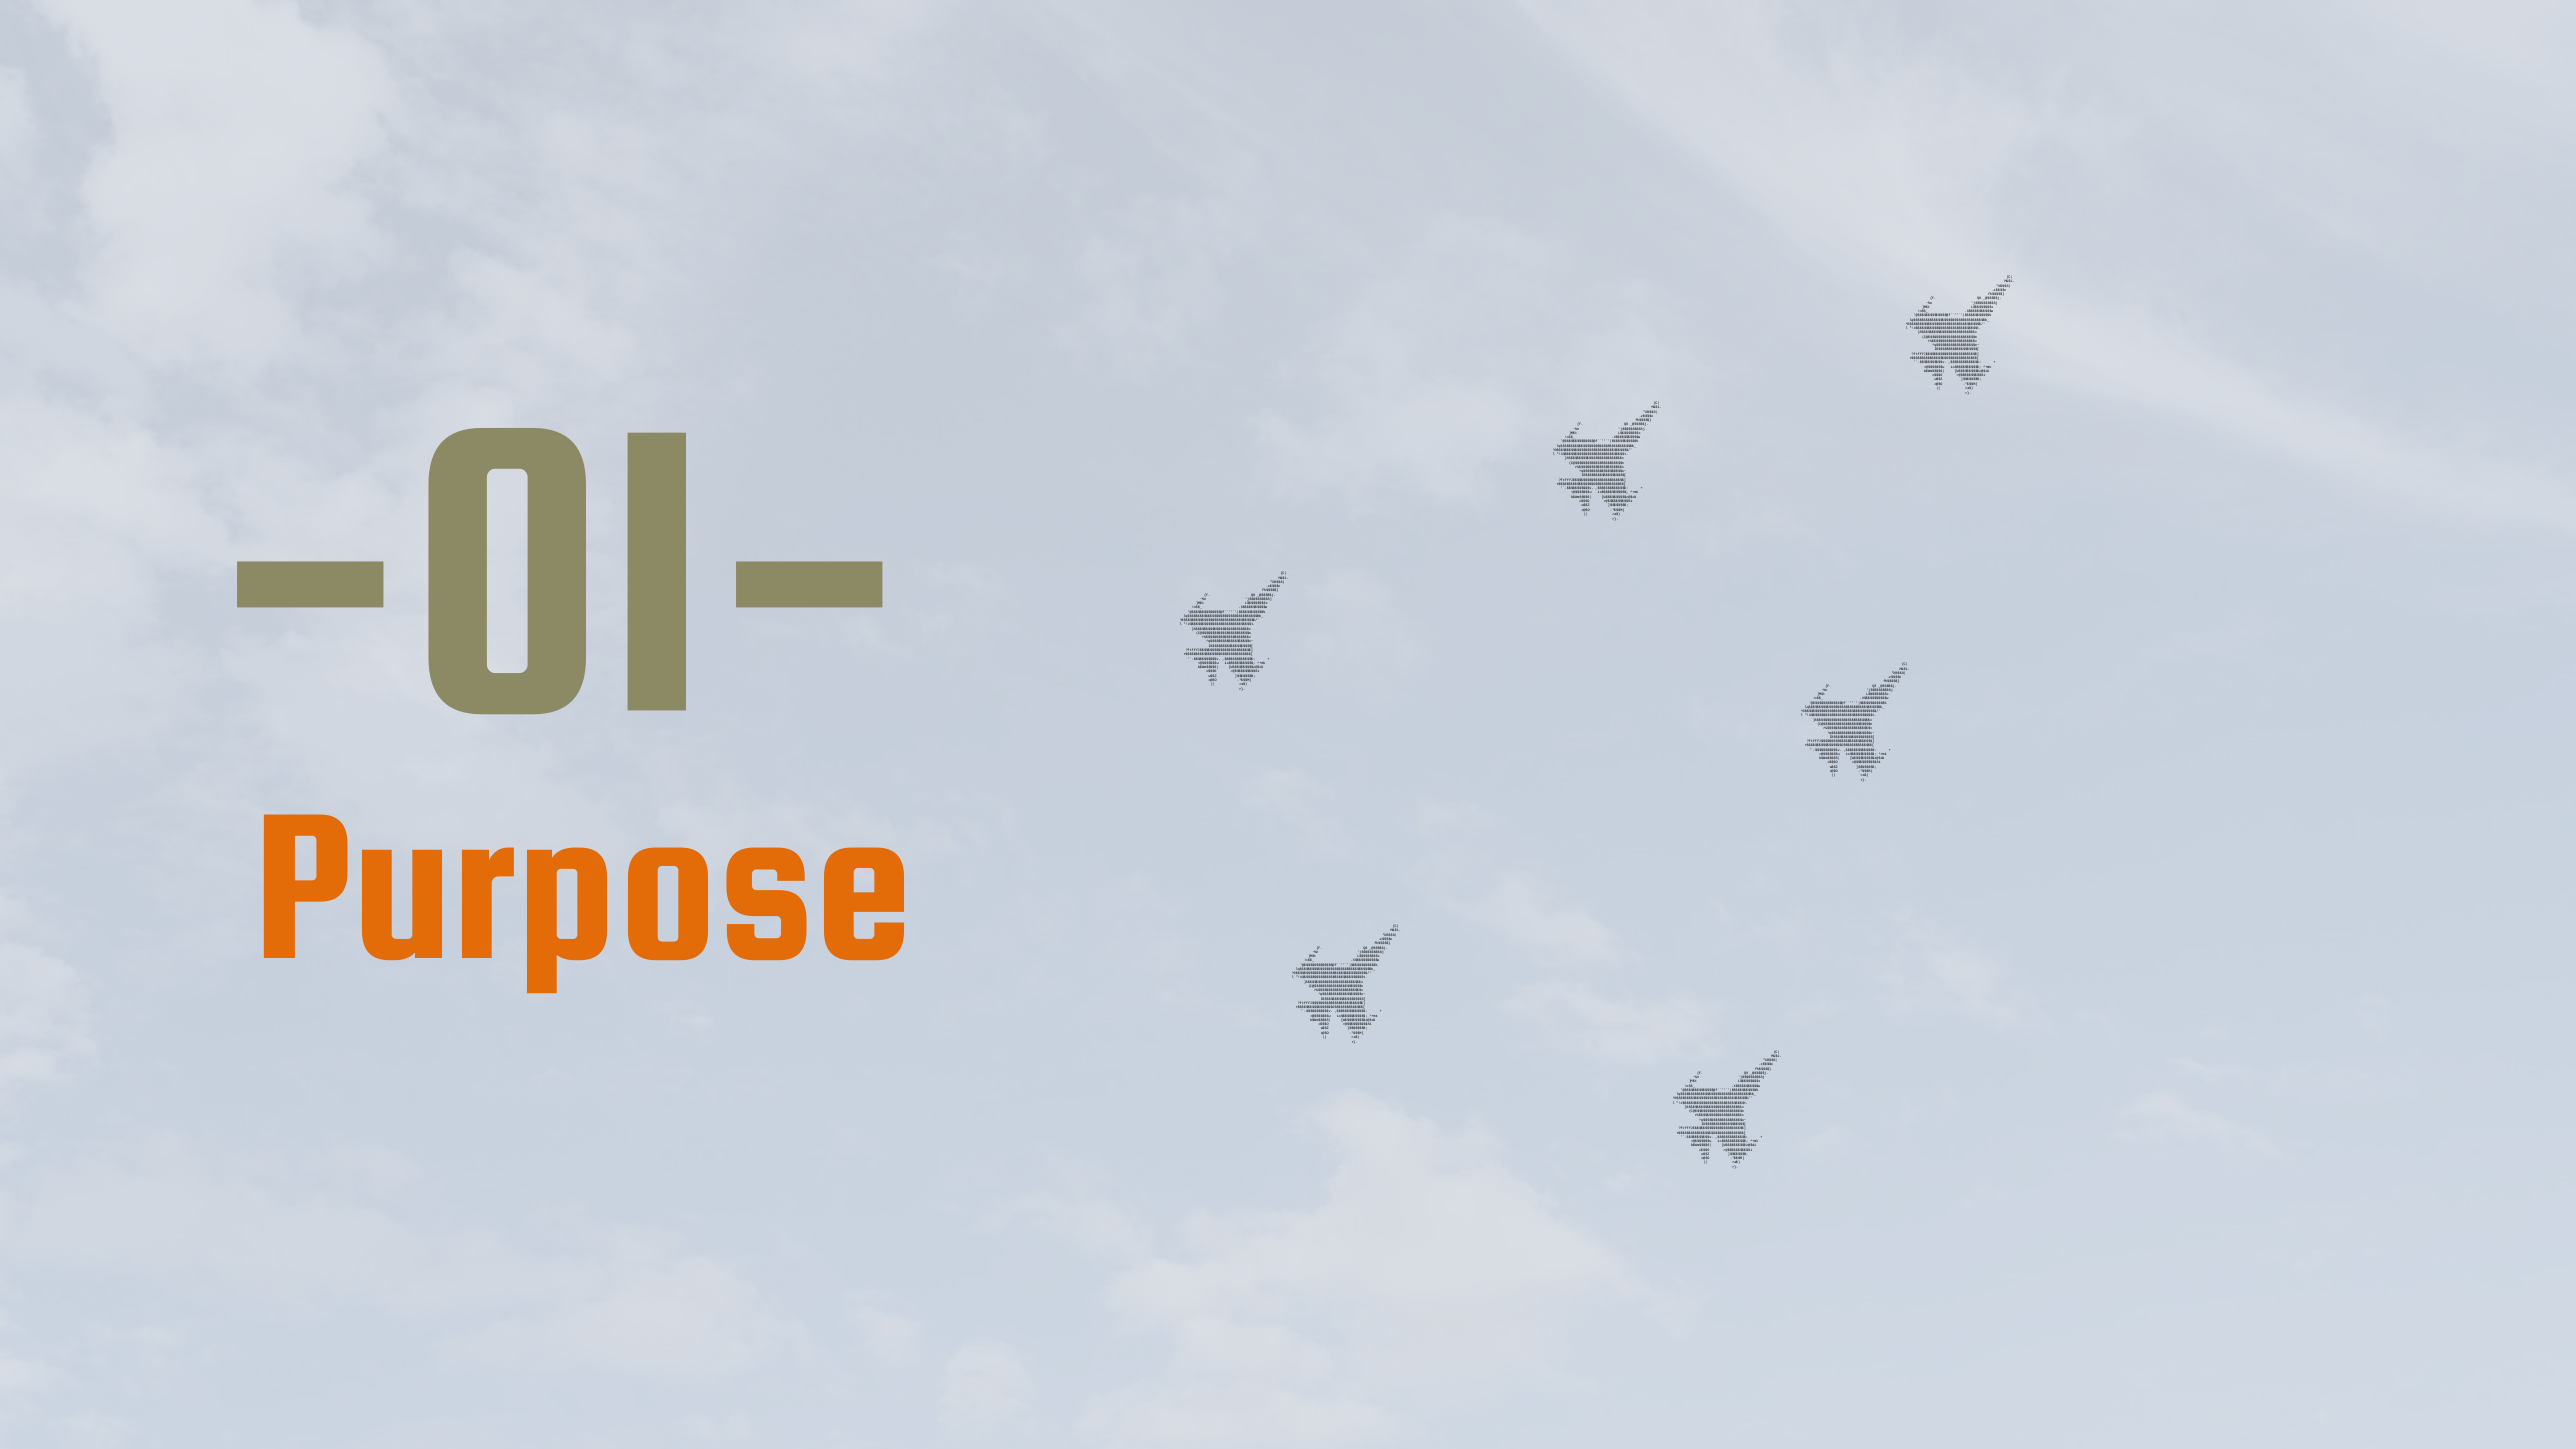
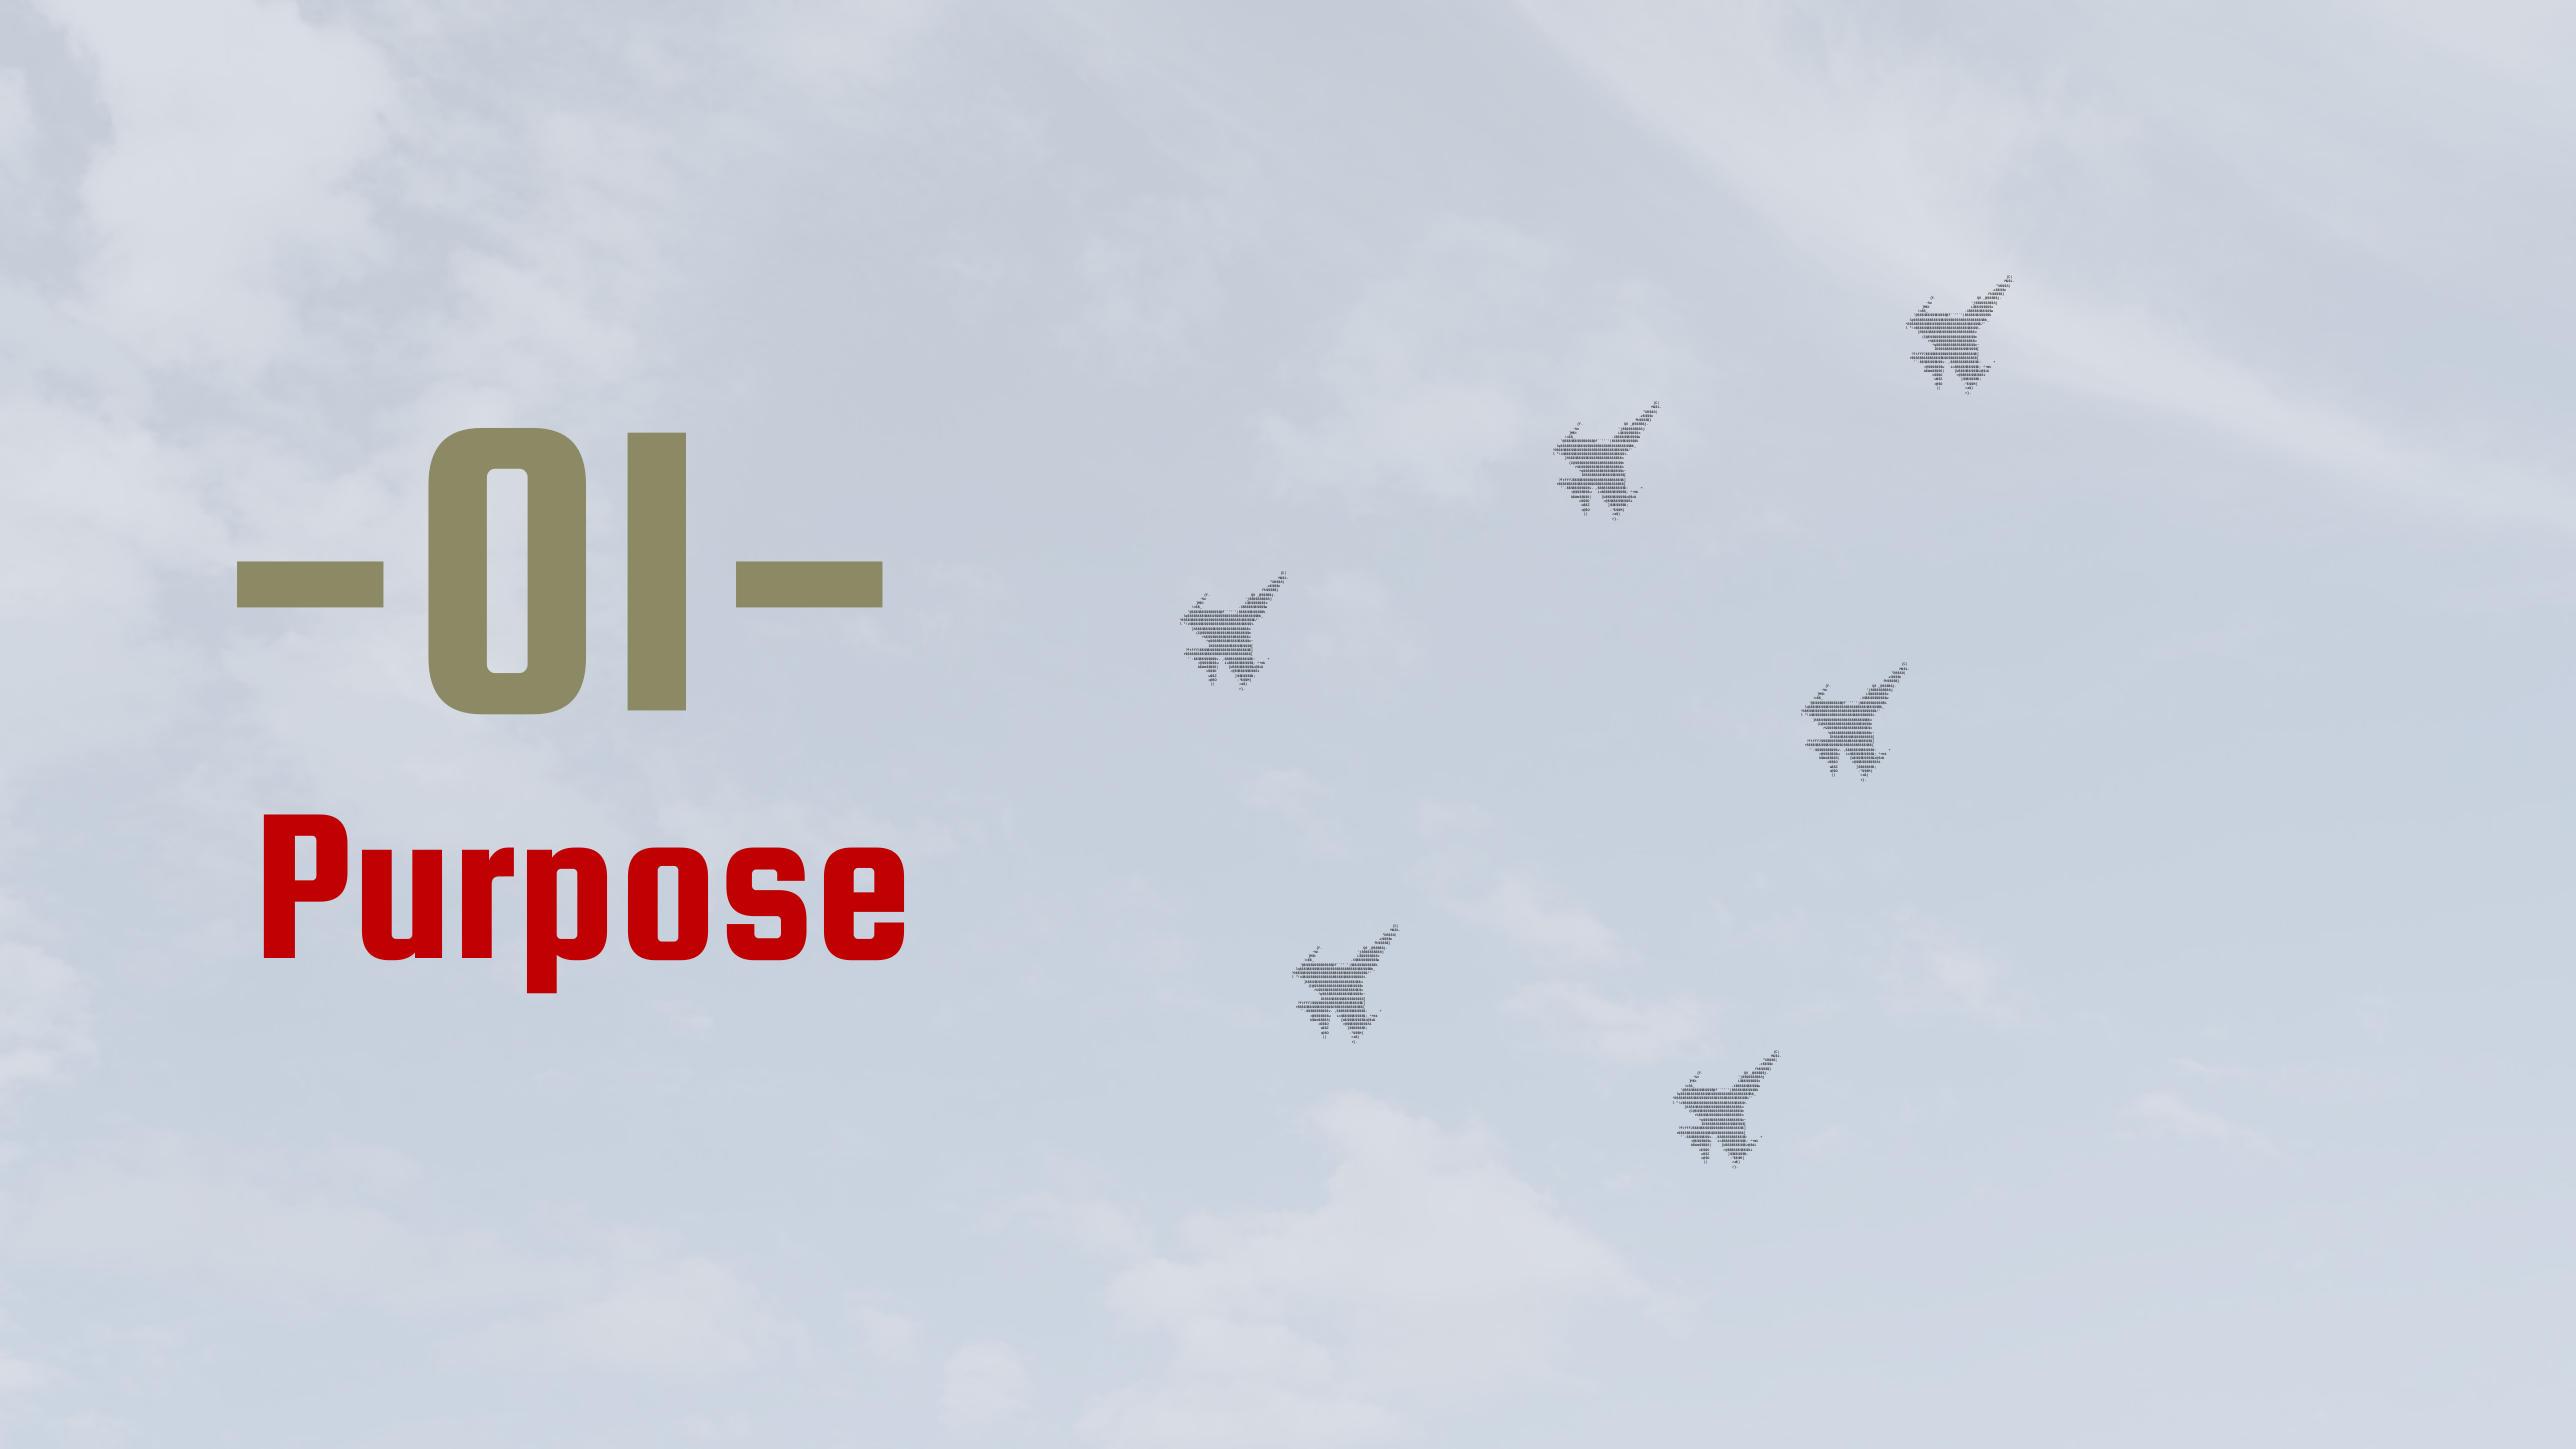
Purpose colour: orange -> red (582, 885)
